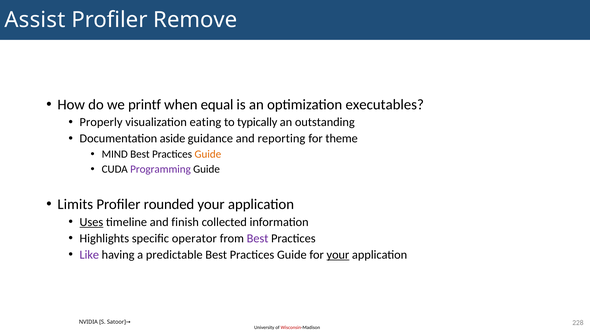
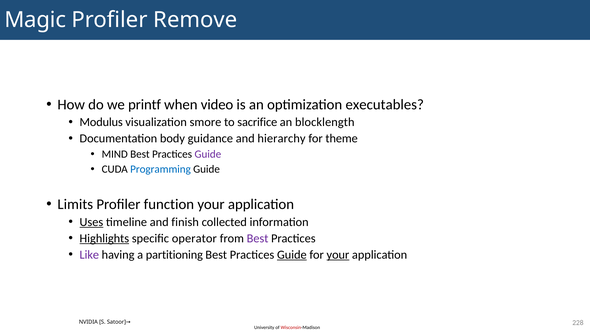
Assist: Assist -> Magic (35, 20)
equal: equal -> video (217, 104)
Properly: Properly -> Modulus (101, 122)
eating: eating -> smore (205, 122)
typically: typically -> sacrifice (257, 122)
outstanding: outstanding -> blocklength (325, 122)
aside: aside -> body (172, 138)
reporting: reporting -> hierarchy (281, 138)
Guide colour: orange -> purple (208, 154)
Programming colour: purple -> blue (161, 169)
rounded: rounded -> function (169, 204)
Highlights underline: none -> present (104, 238)
predictable: predictable -> partitioning (174, 255)
Guide underline: none -> present (292, 255)
